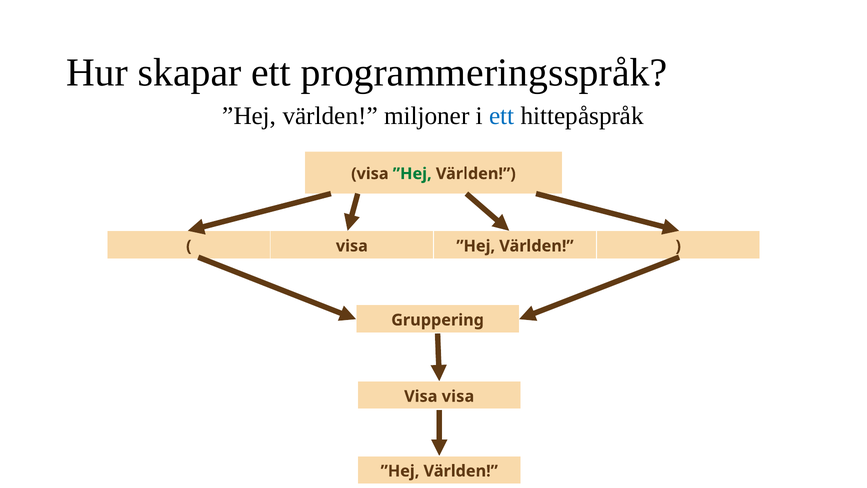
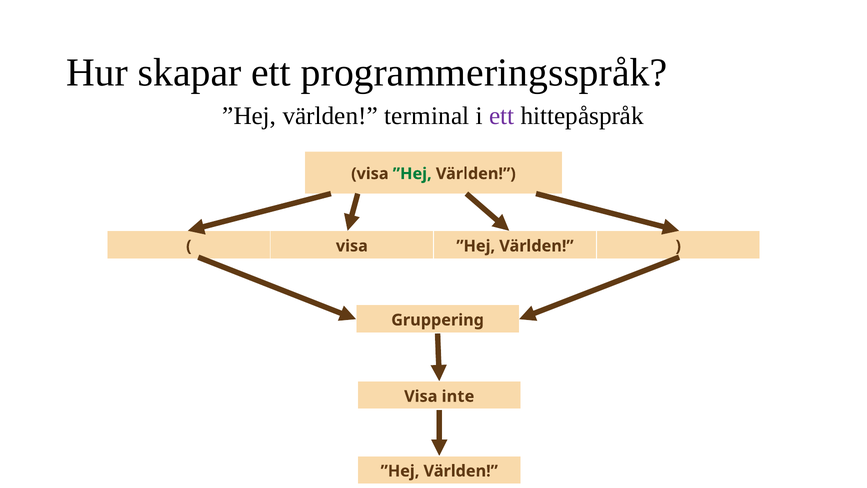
miljoner: miljoner -> terminal (427, 116)
ett colour: blue -> purple (502, 116)
Visa visa: visa -> inte (458, 396)
